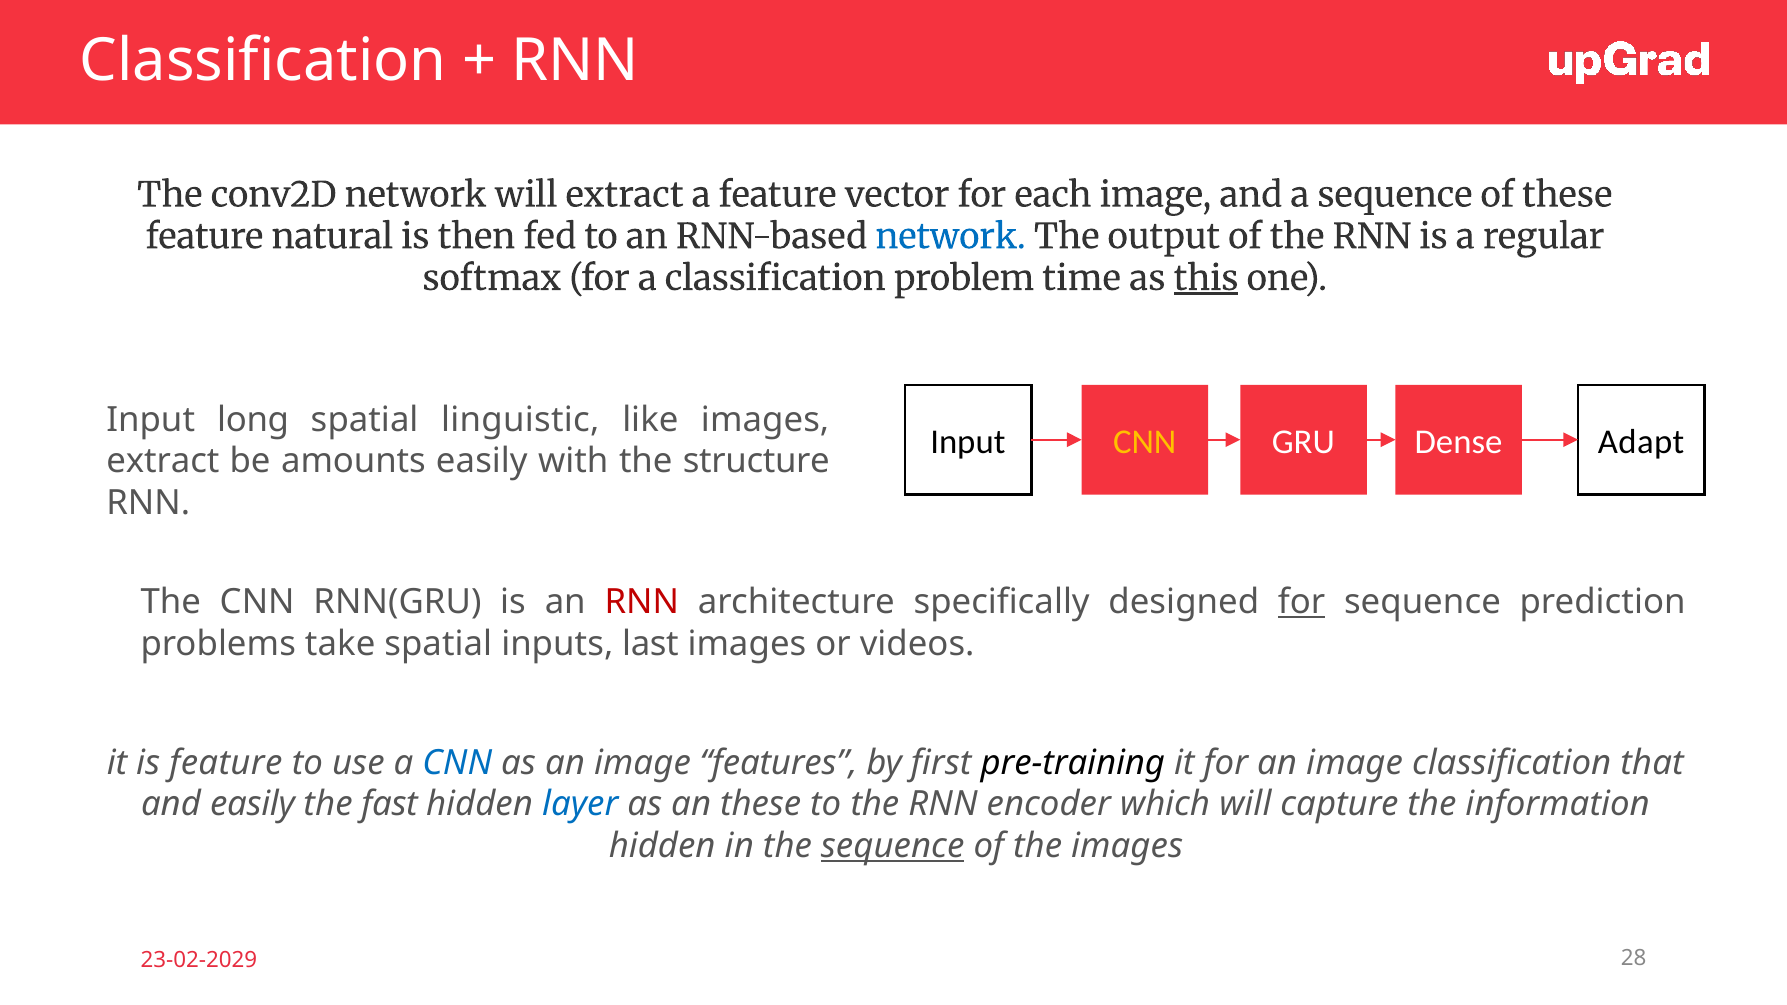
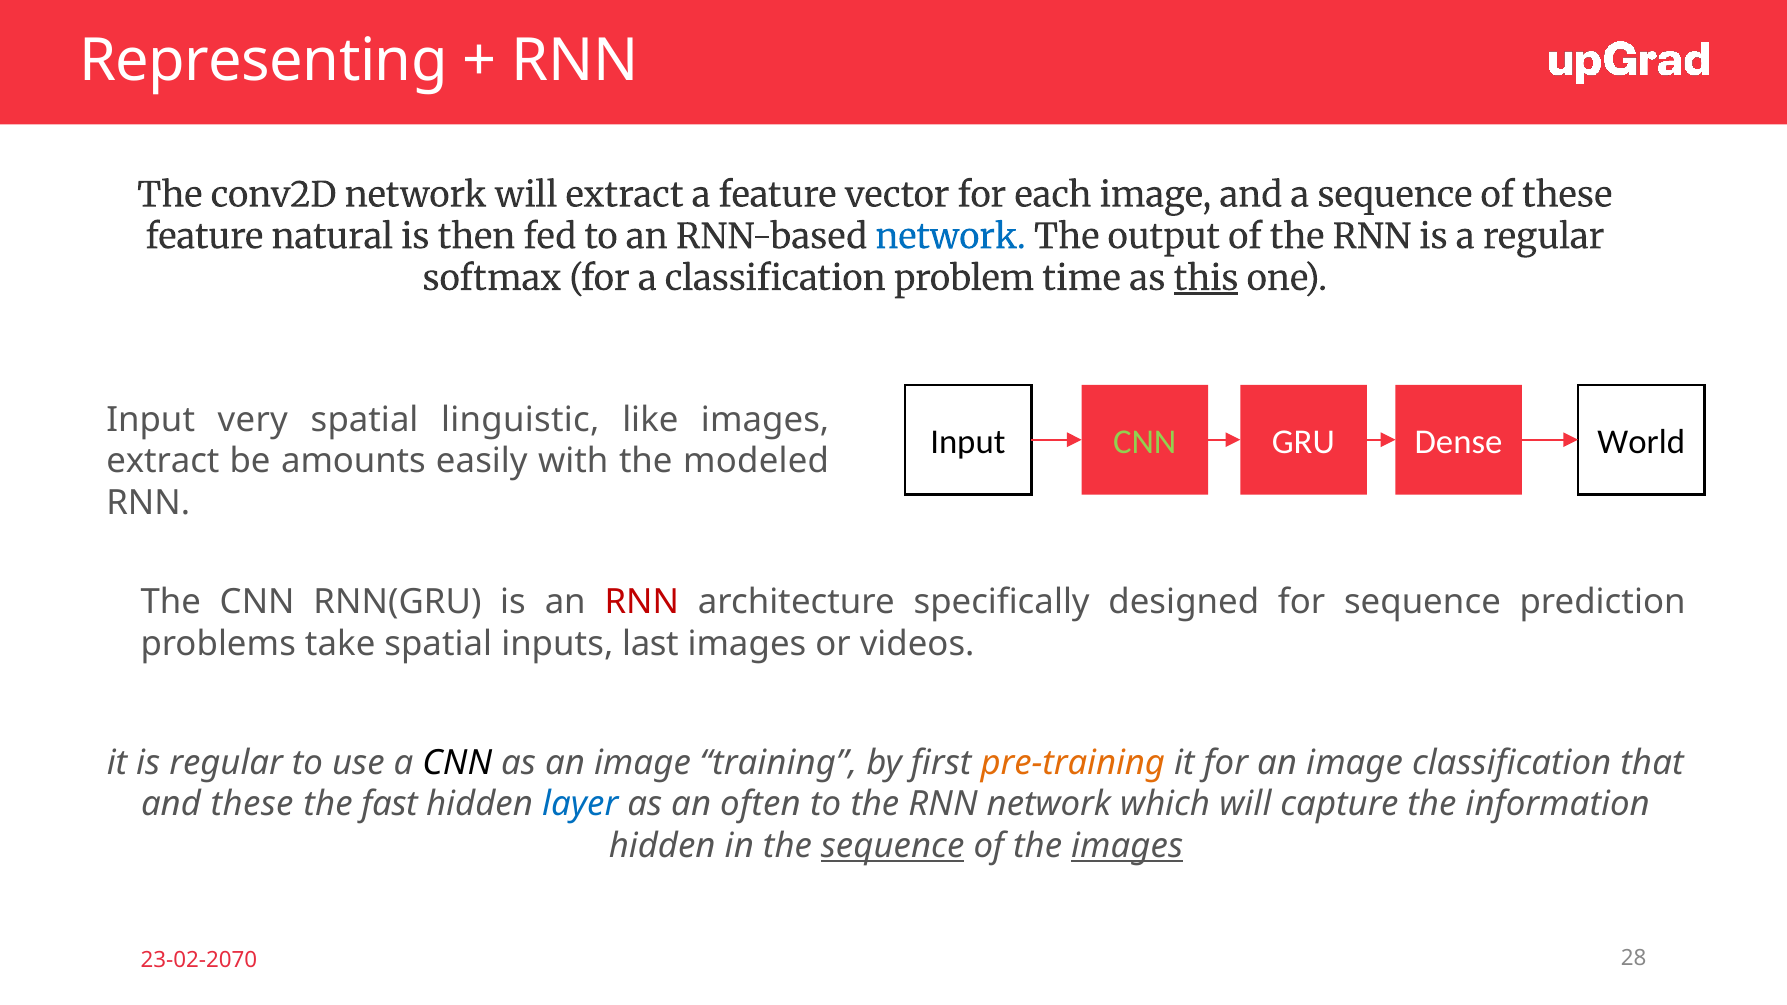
Classification: Classification -> Representing (264, 61)
long: long -> very (253, 420)
CNN colour: yellow -> light green (1145, 442)
Adapt: Adapt -> World (1641, 442)
structure: structure -> modeled (756, 461)
for underline: present -> none (1302, 602)
is feature: feature -> regular (226, 763)
CNN colour: blue -> black (457, 763)
features: features -> training (779, 763)
pre-training colour: black -> orange (1073, 763)
and easily: easily -> these (252, 805)
an these: these -> often (761, 805)
RNN encoder: encoder -> network (1049, 805)
images underline: none -> present (1127, 846)
23-02-2029: 23-02-2029 -> 23-02-2070 (199, 960)
